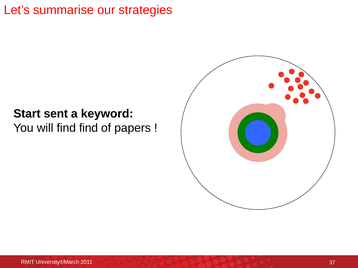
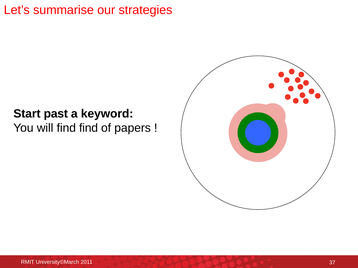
sent: sent -> past (56, 114)
